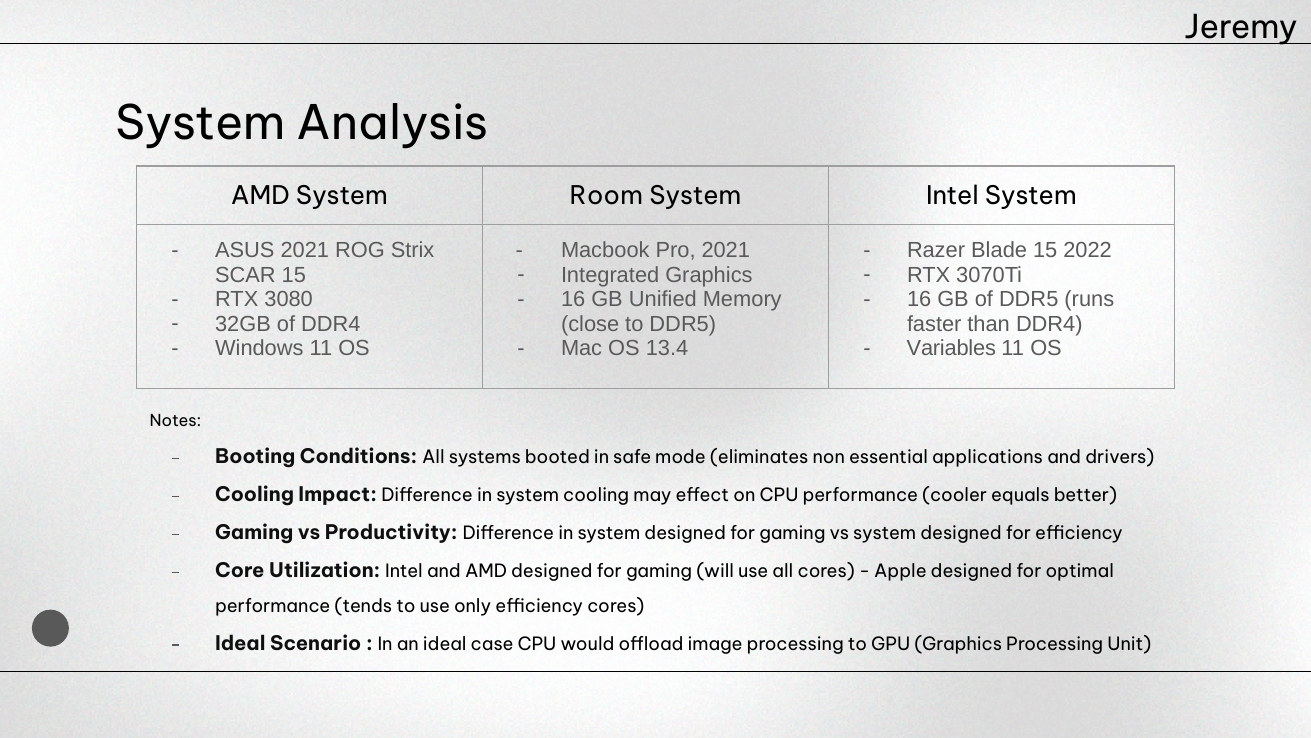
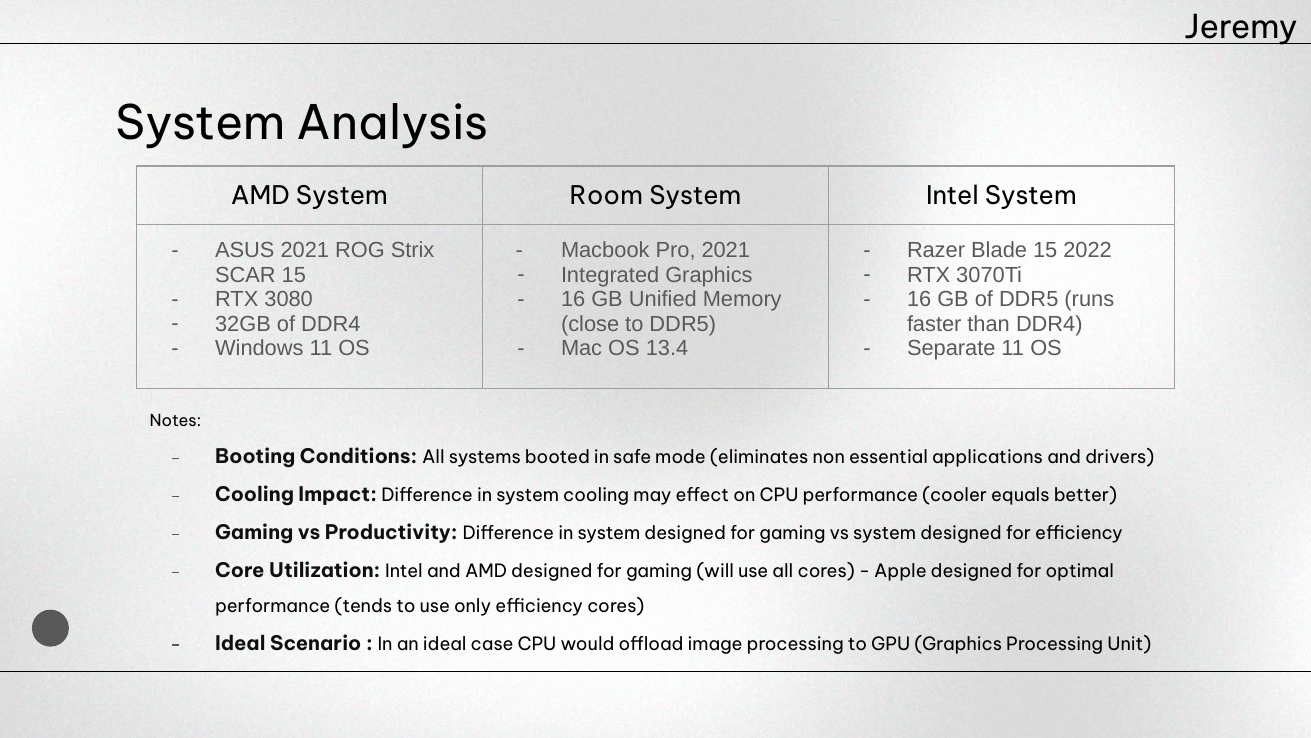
Variables: Variables -> Separate (951, 348)
